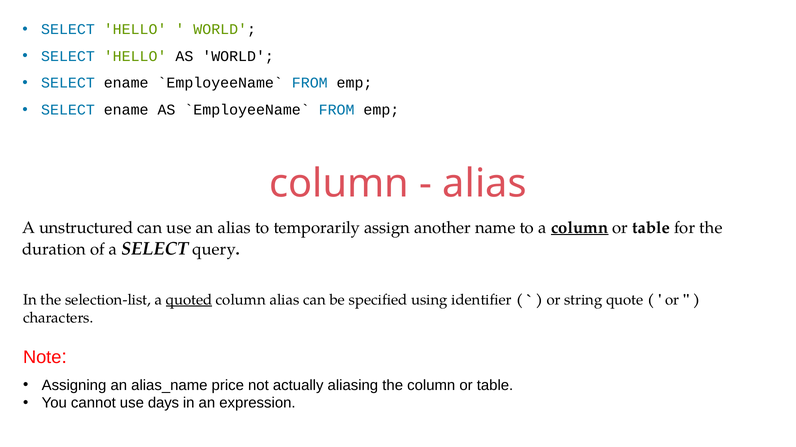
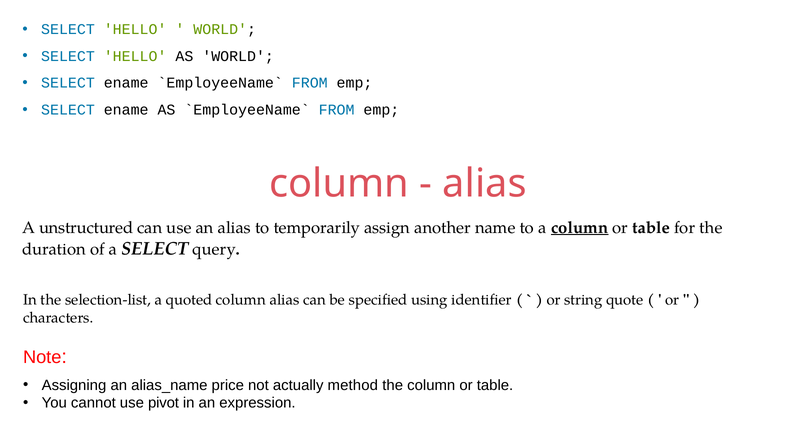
quoted underline: present -> none (189, 300)
aliasing: aliasing -> method (353, 386)
days: days -> pivot (163, 404)
